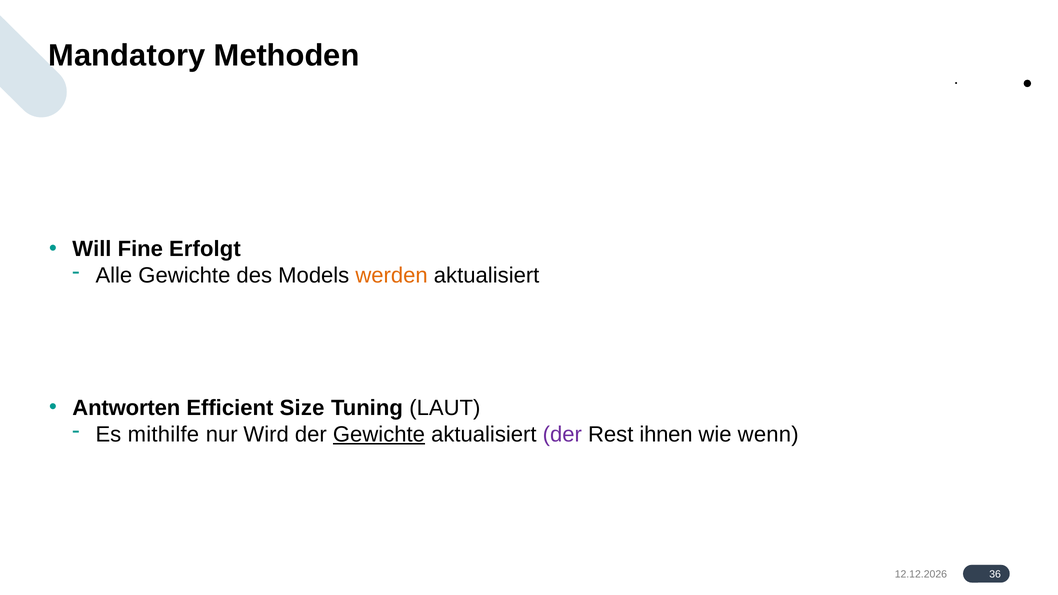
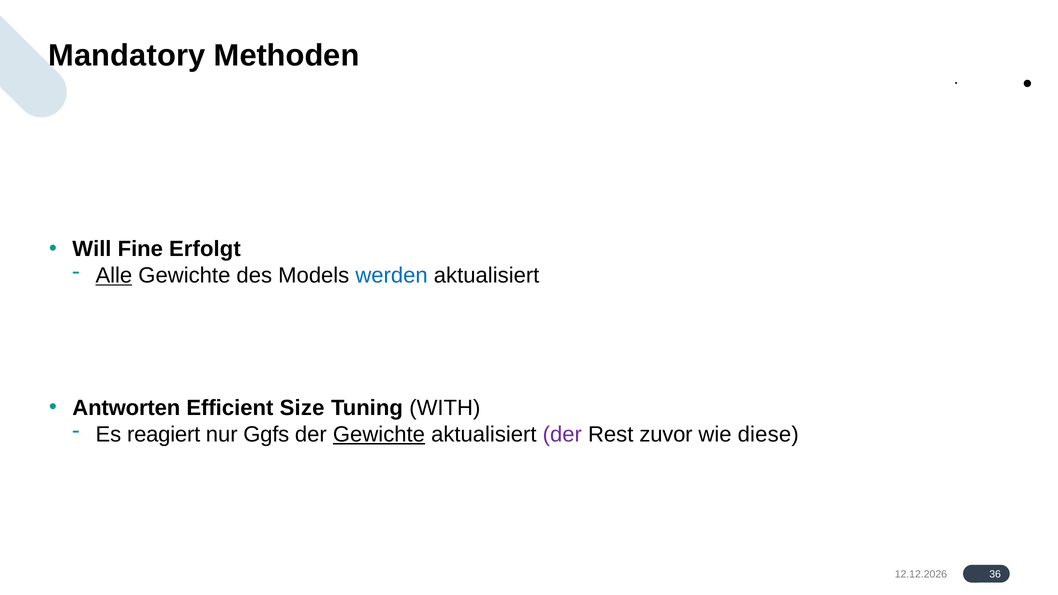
Alle underline: none -> present (114, 276)
werden colour: orange -> blue (392, 276)
LAUT: LAUT -> WITH (445, 408)
mithilfe: mithilfe -> reagiert (164, 434)
Wird: Wird -> Ggfs (266, 434)
ihnen: ihnen -> zuvor (666, 434)
wenn: wenn -> diese (768, 434)
